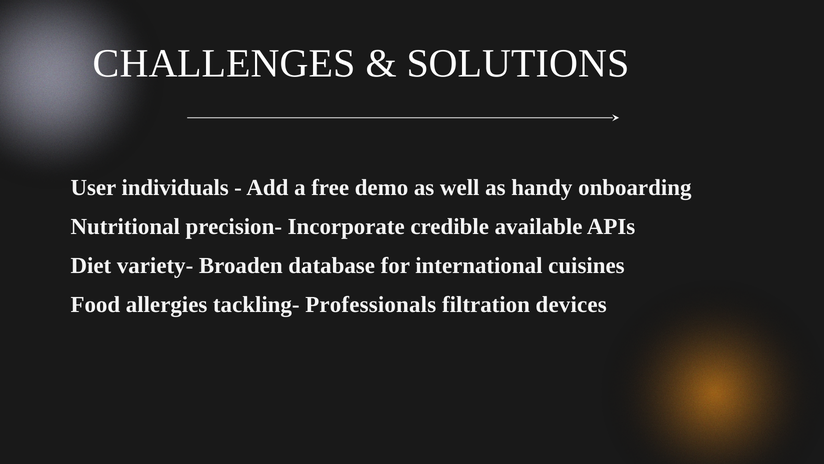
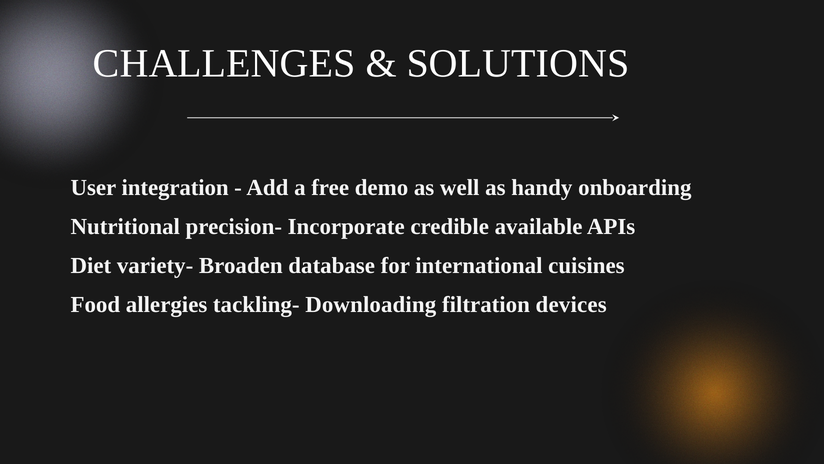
individuals: individuals -> integration (175, 187)
Professionals: Professionals -> Downloading (371, 304)
